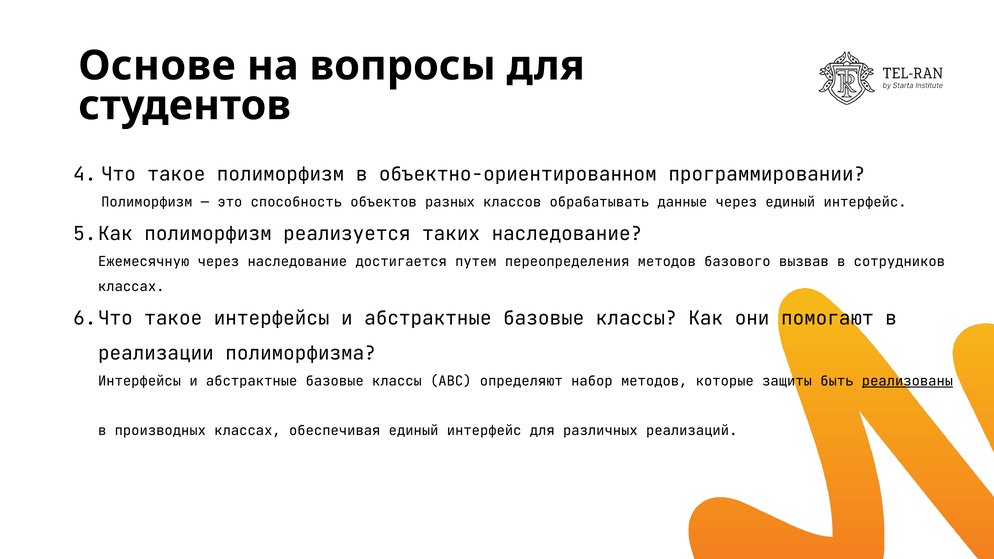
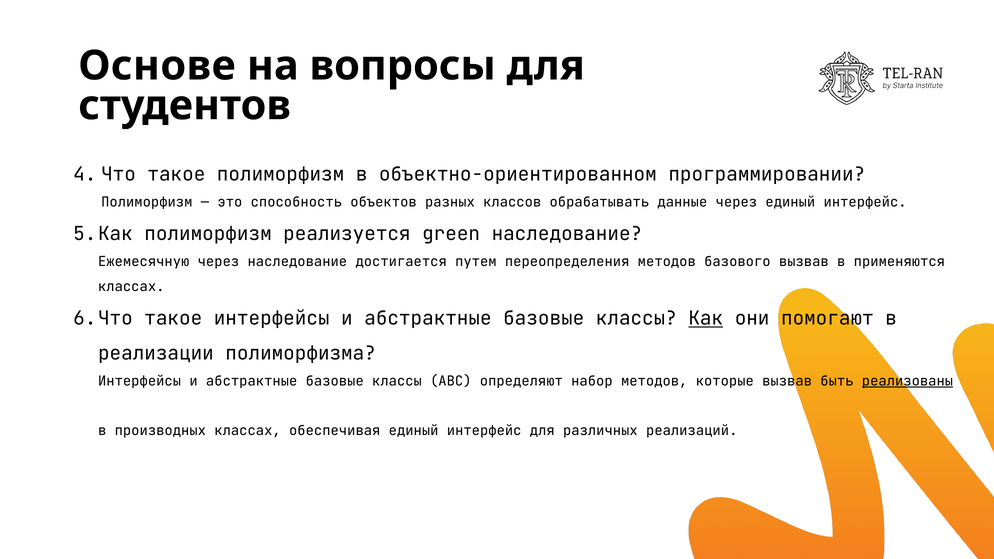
таких: таких -> green (451, 234)
сотрудников: сотрудников -> применяются (899, 262)
Как underline: none -> present (706, 319)
которые защиты: защиты -> вызвав (787, 381)
